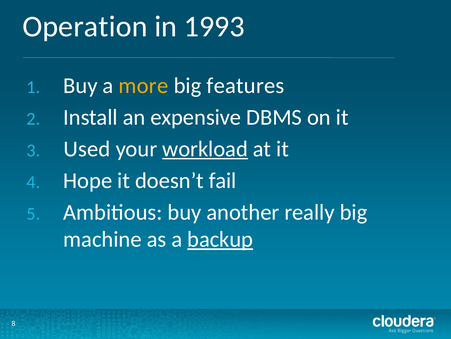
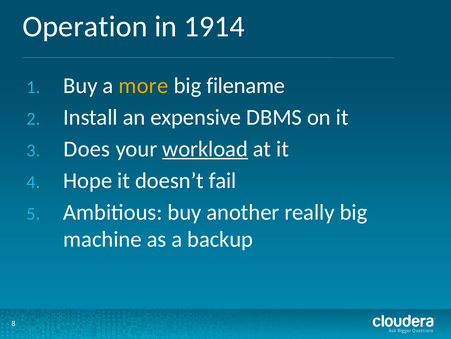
1993: 1993 -> 1914 (214, 27)
features: features -> filename (246, 86)
Used: Used -> Does (87, 149)
backup underline: present -> none (220, 239)
